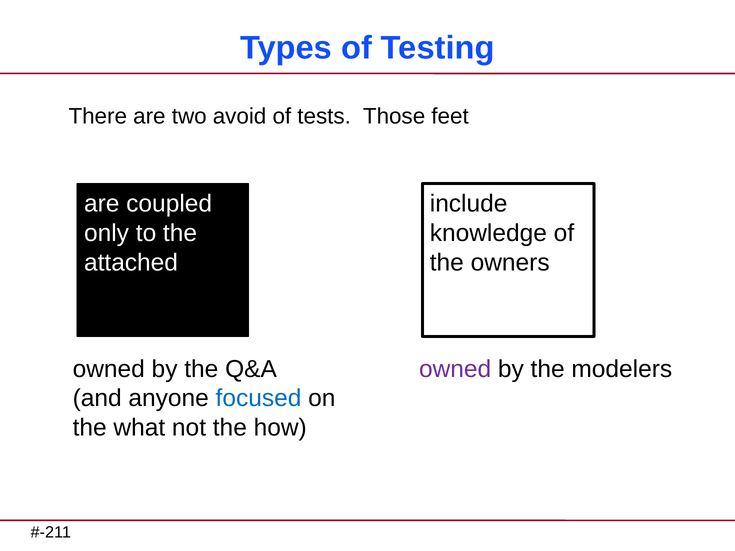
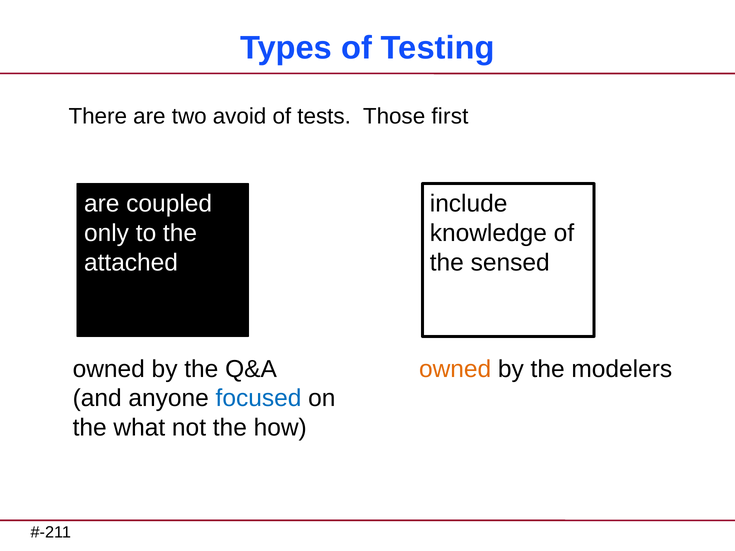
feet: feet -> first (450, 117)
owners: owners -> sensed (510, 263)
owned colour: purple -> orange (455, 369)
